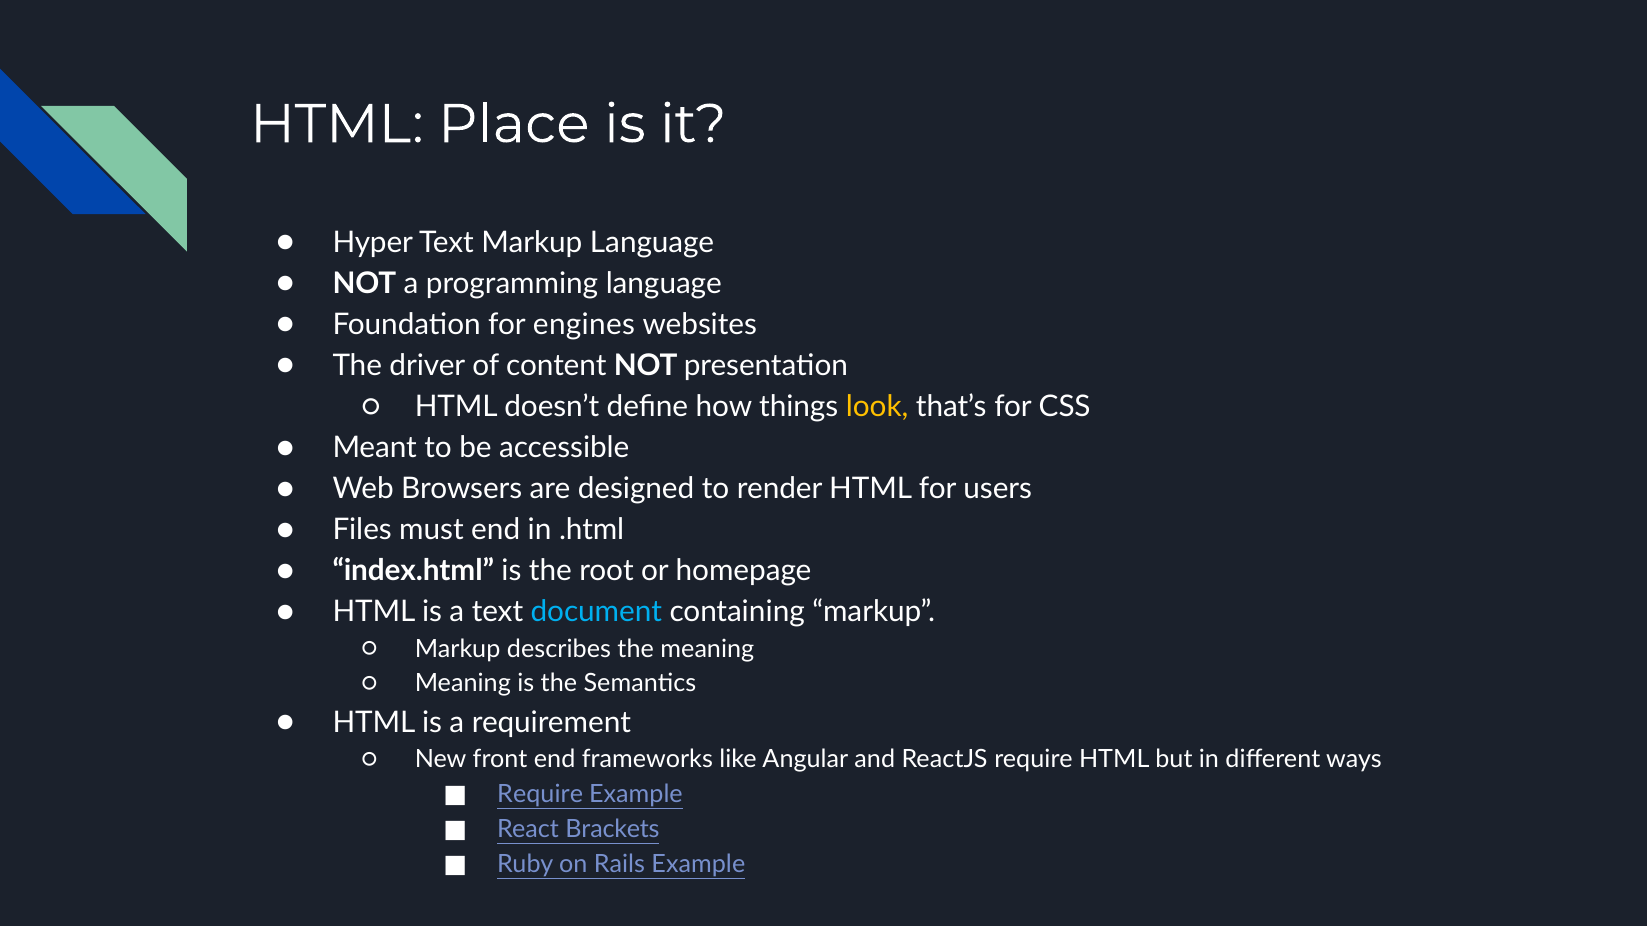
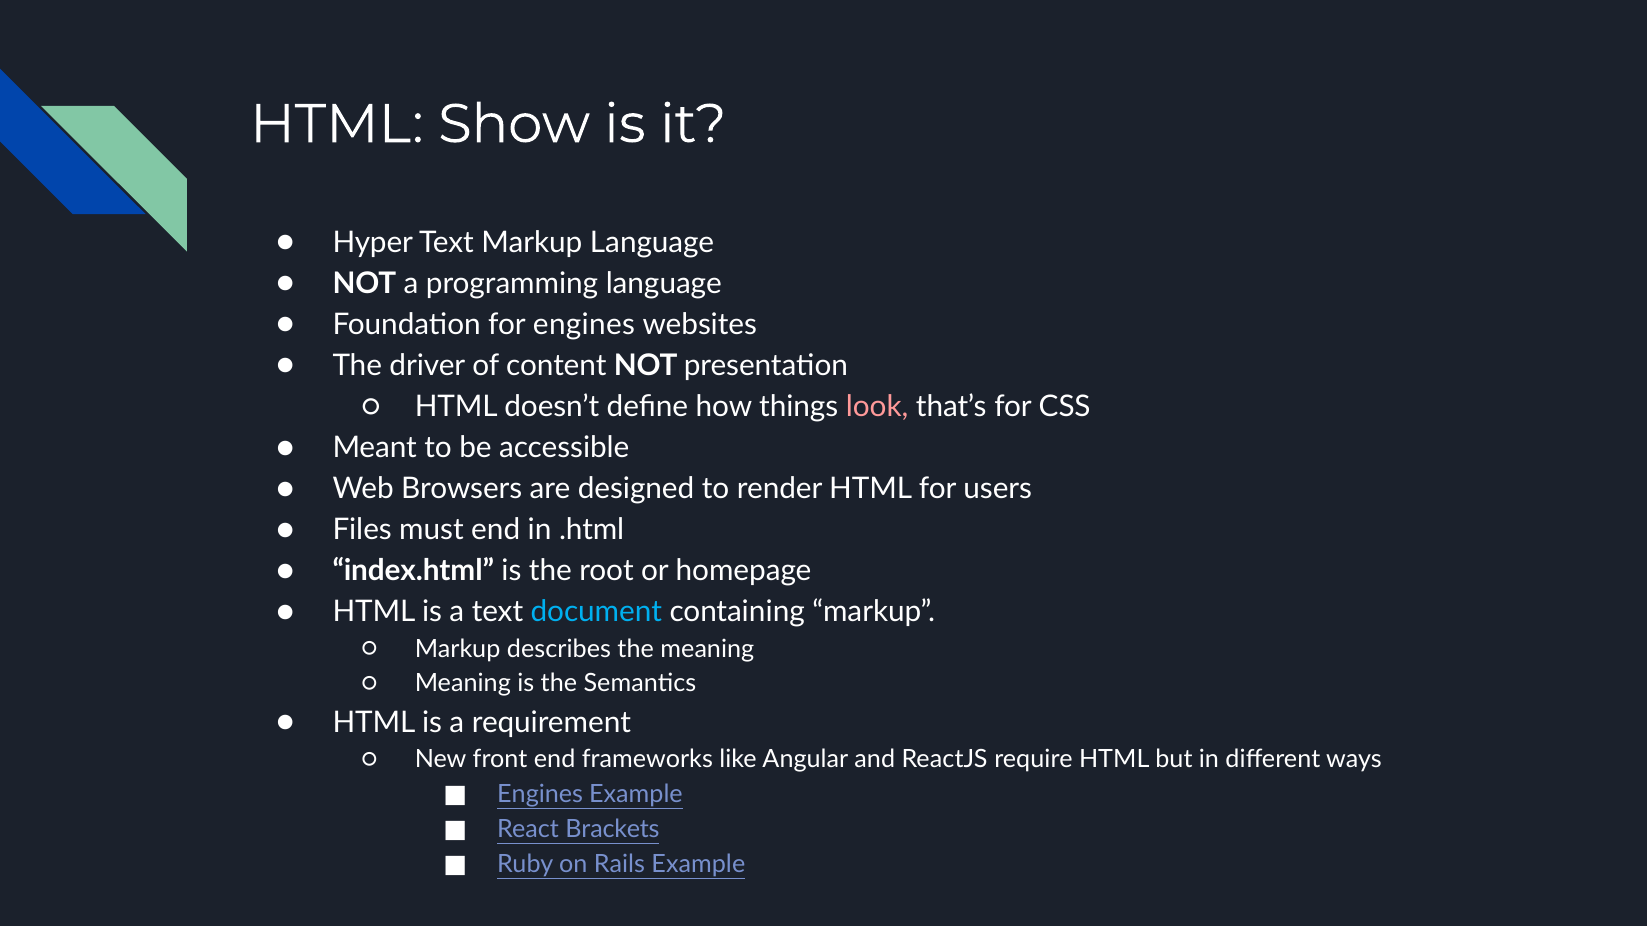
Place: Place -> Show (514, 124)
look colour: yellow -> pink (877, 407)
Require: Require -> Engines (540, 794)
